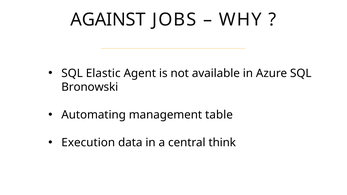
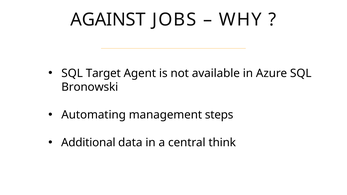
Elastic: Elastic -> Target (103, 73)
table: table -> steps (219, 115)
Execution: Execution -> Additional (88, 143)
